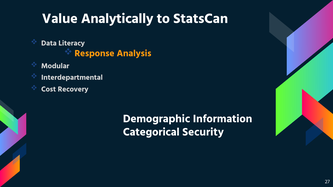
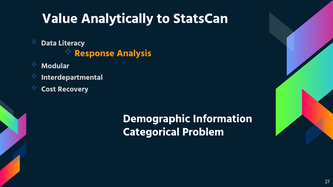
Security: Security -> Problem (203, 132)
